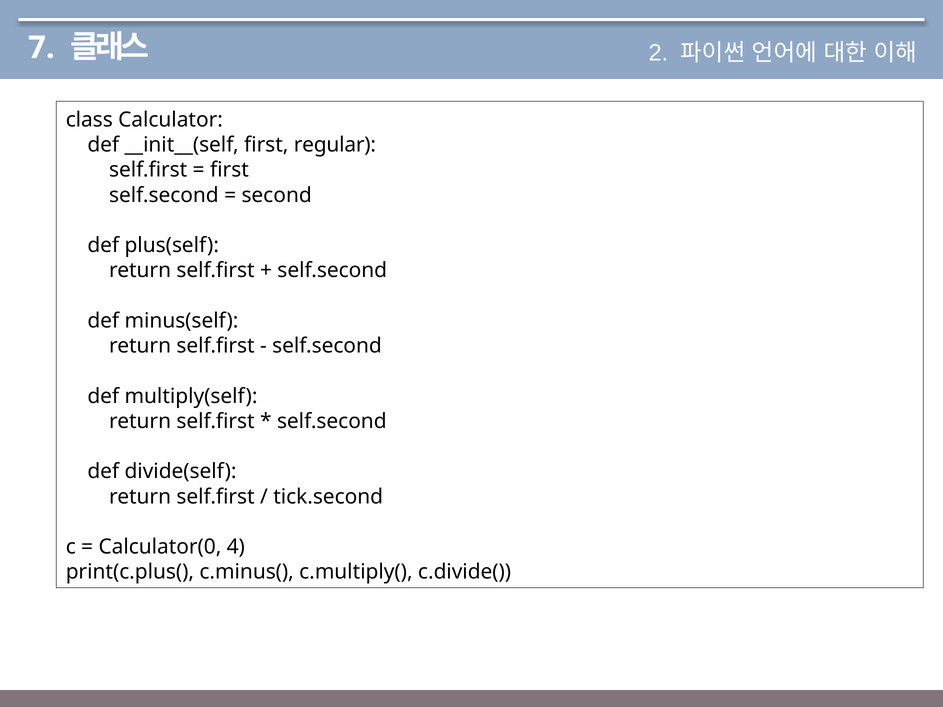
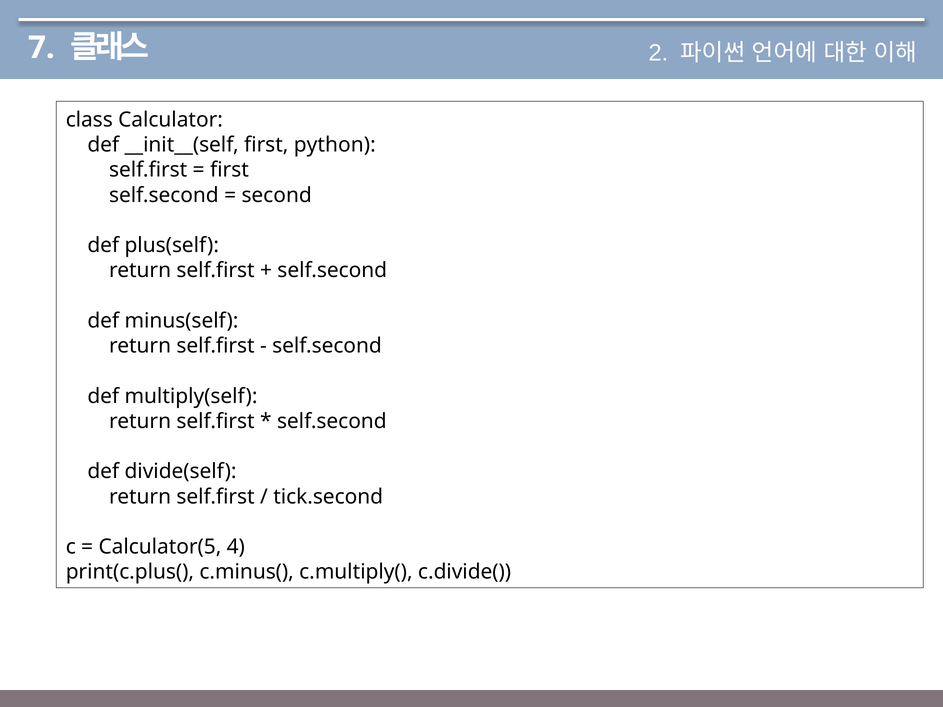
regular: regular -> python (335, 145)
Calculator(0: Calculator(0 -> Calculator(5 (160, 547)
